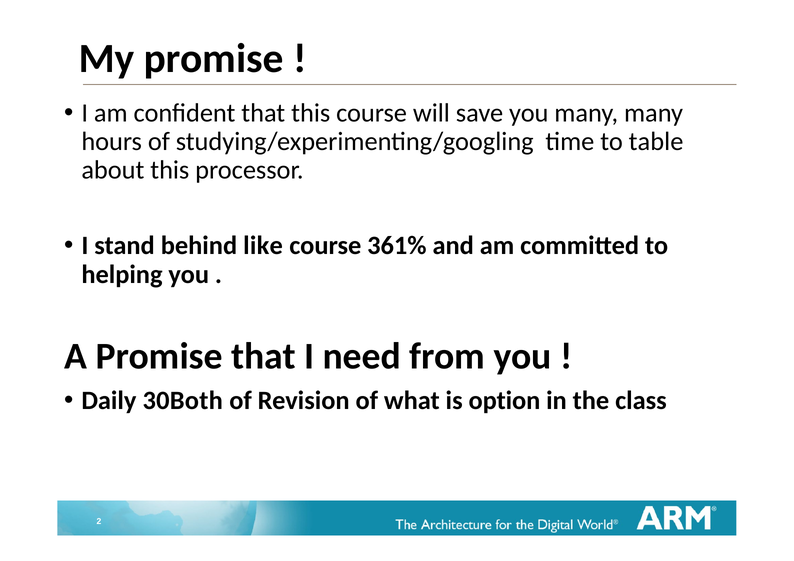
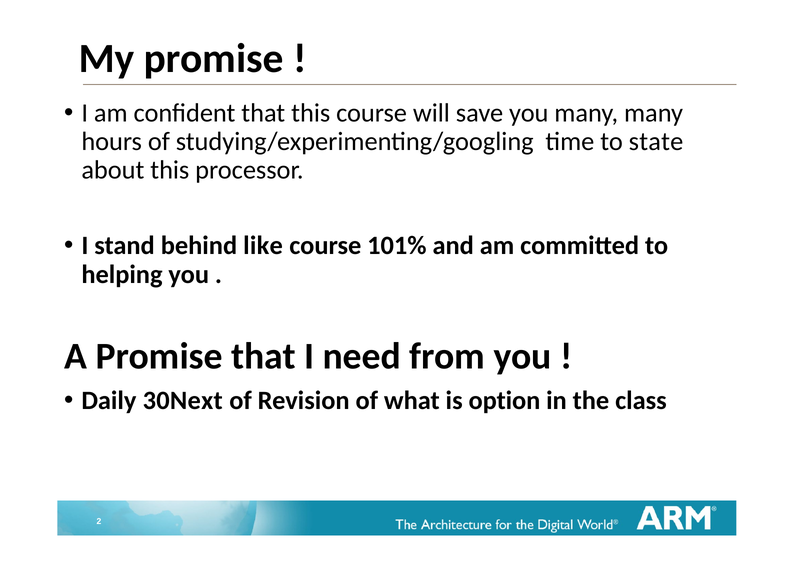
table: table -> state (656, 141)
361%: 361% -> 101% (397, 246)
30Both: 30Both -> 30Next (183, 400)
